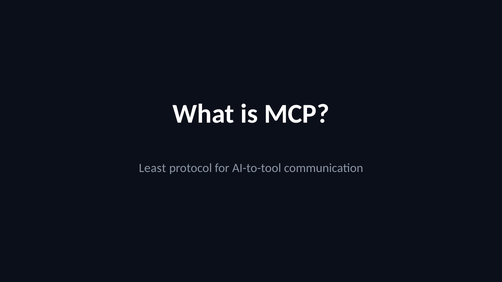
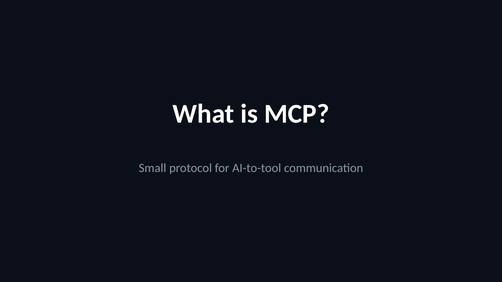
Least: Least -> Small (153, 168)
